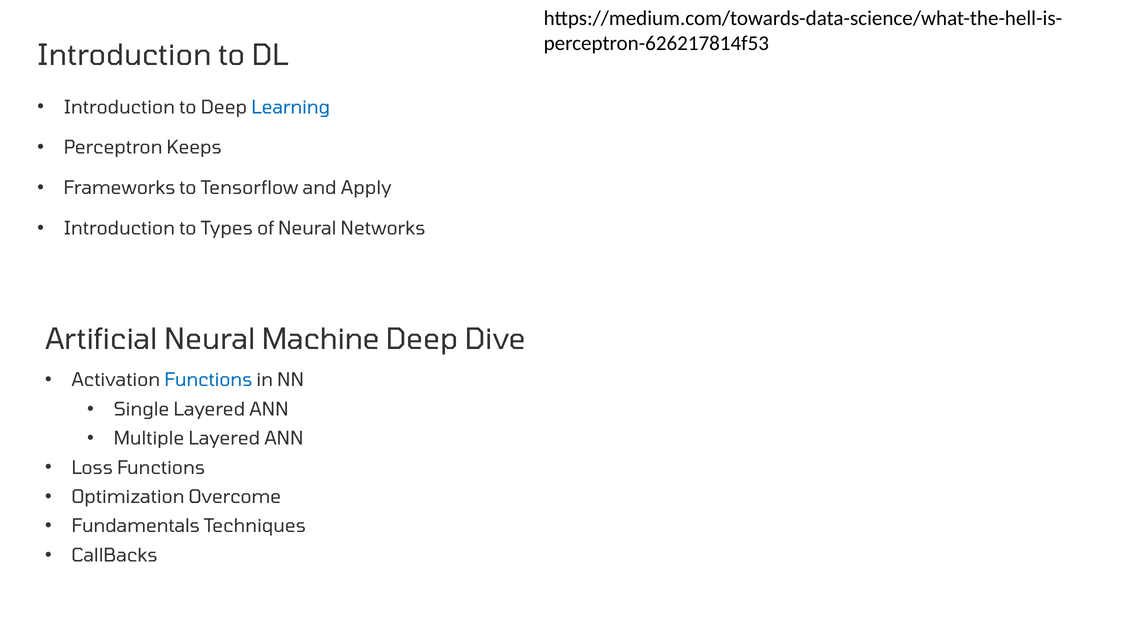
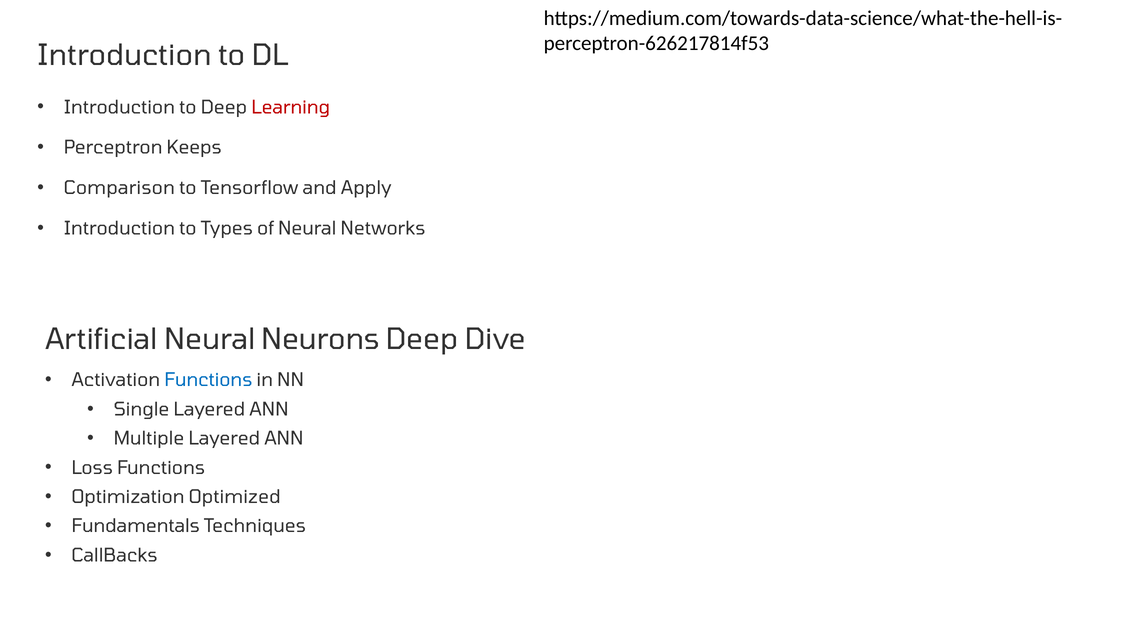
Learning colour: blue -> red (291, 107)
Frameworks: Frameworks -> Comparison (119, 188)
Machine: Machine -> Neurons (321, 340)
Overcome: Overcome -> Optimized (235, 497)
